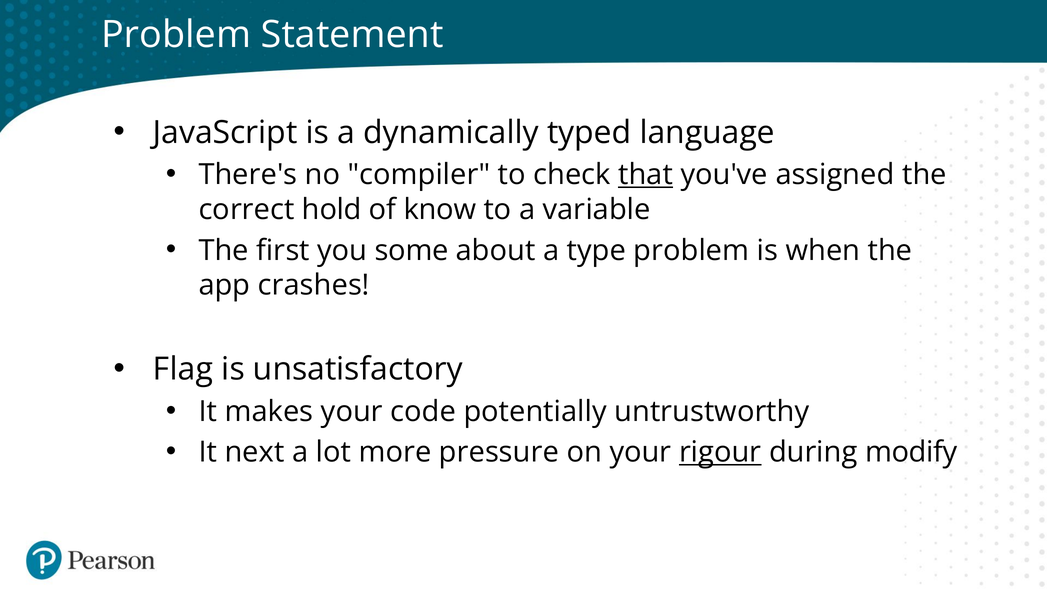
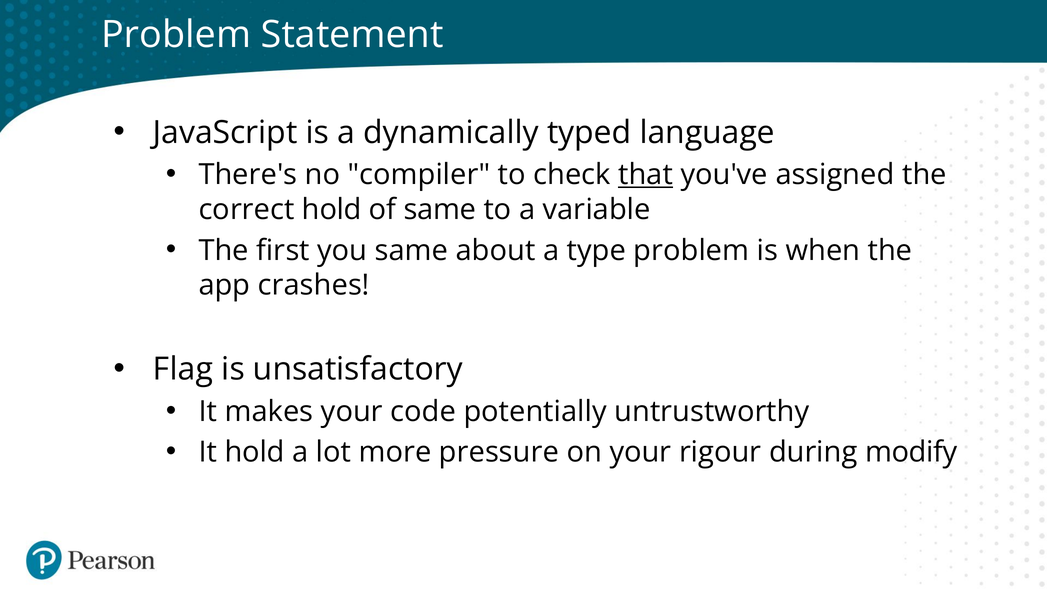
of know: know -> same (440, 210)
you some: some -> same (411, 250)
It next: next -> hold (255, 452)
rigour underline: present -> none (720, 452)
